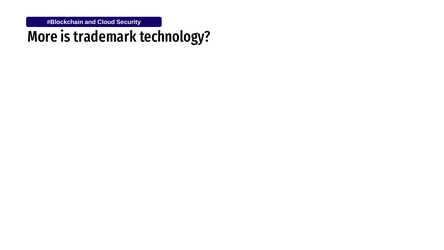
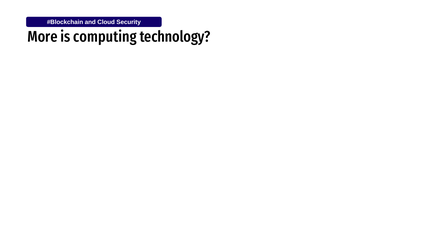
trademark: trademark -> computing (105, 37)
